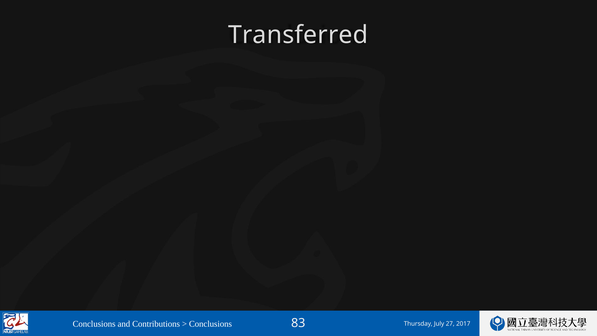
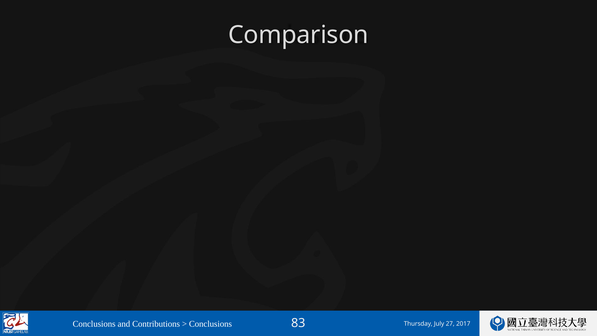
Transferred: Transferred -> Comparison (298, 35)
